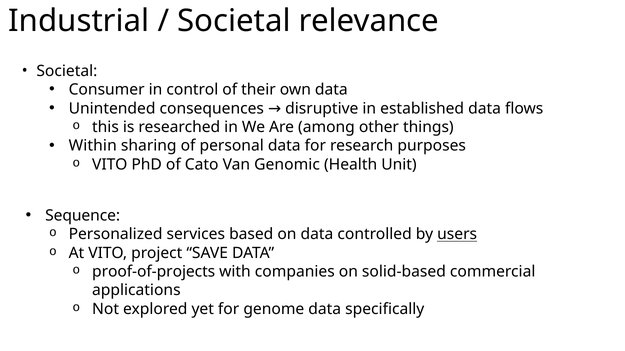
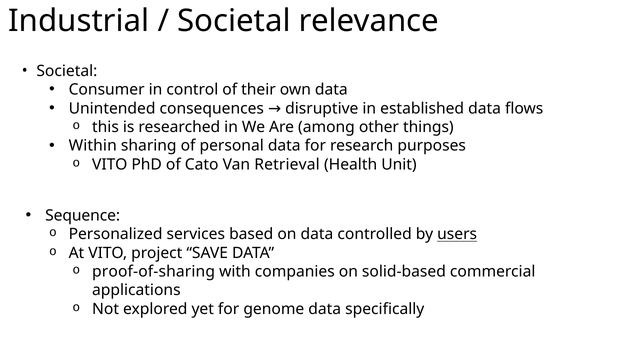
Genomic: Genomic -> Retrieval (287, 165)
proof-of-projects: proof-of-projects -> proof-of-sharing (154, 272)
